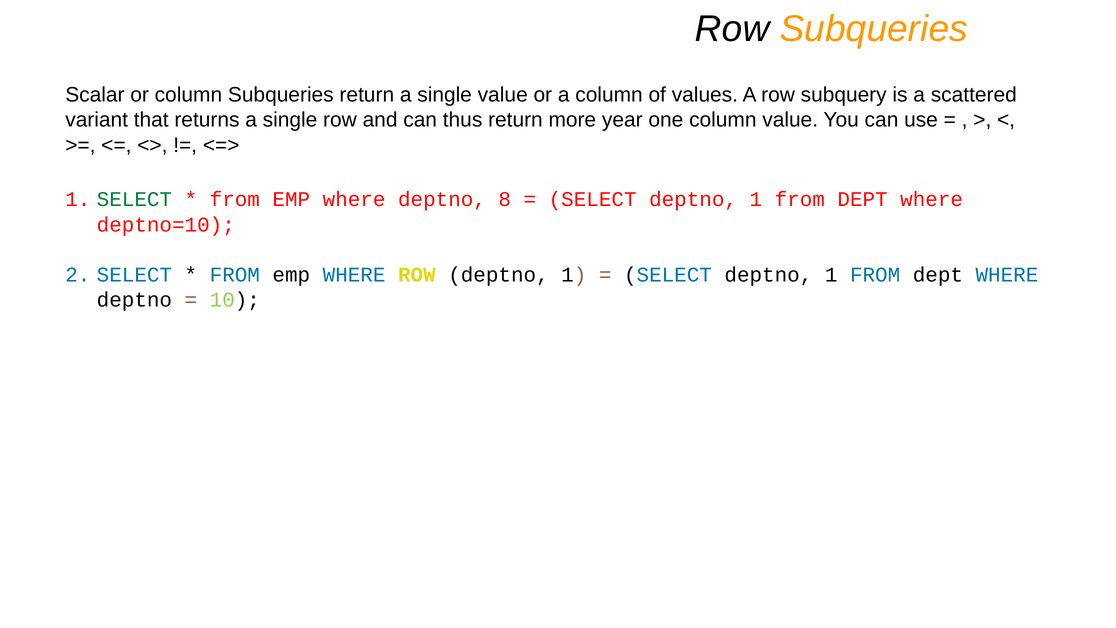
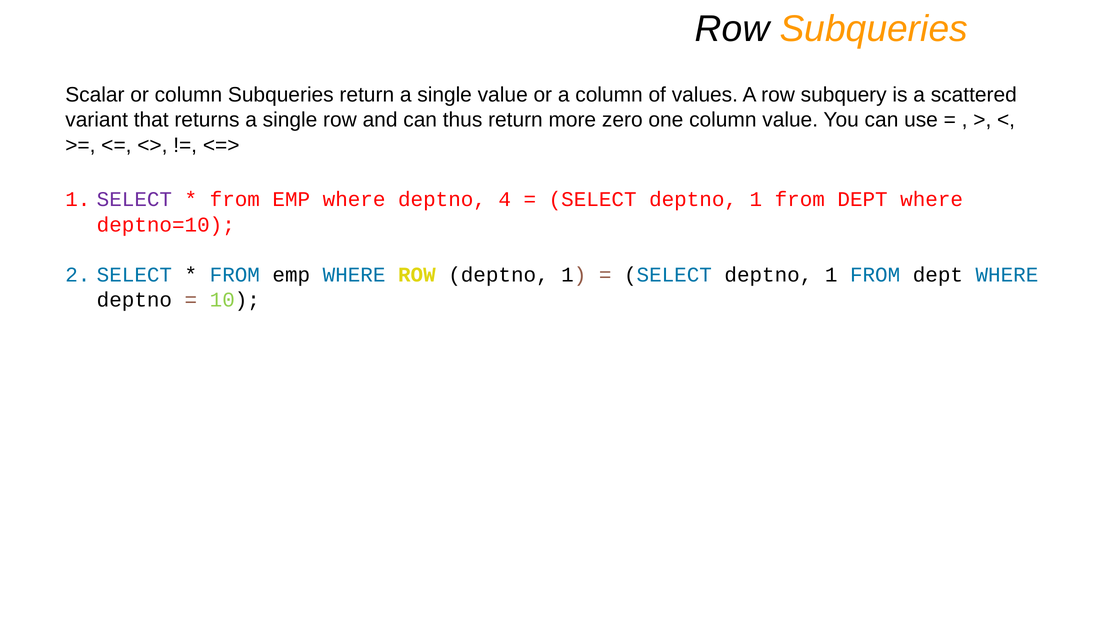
year: year -> zero (622, 120)
SELECT colour: green -> purple (134, 199)
8: 8 -> 4 (505, 199)
